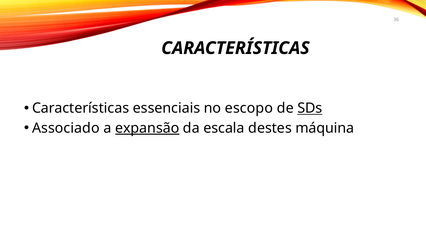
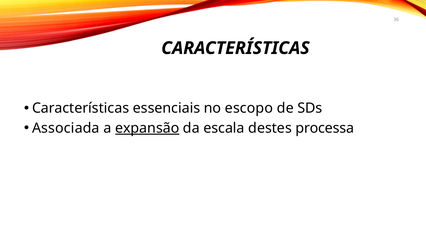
SDs underline: present -> none (310, 108)
Associado: Associado -> Associada (66, 128)
máquina: máquina -> processa (325, 128)
